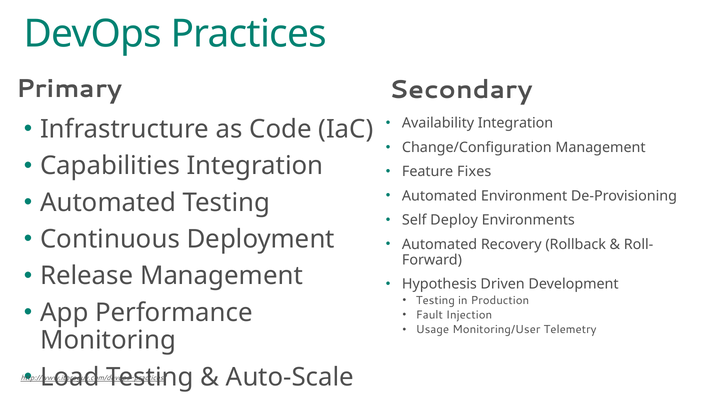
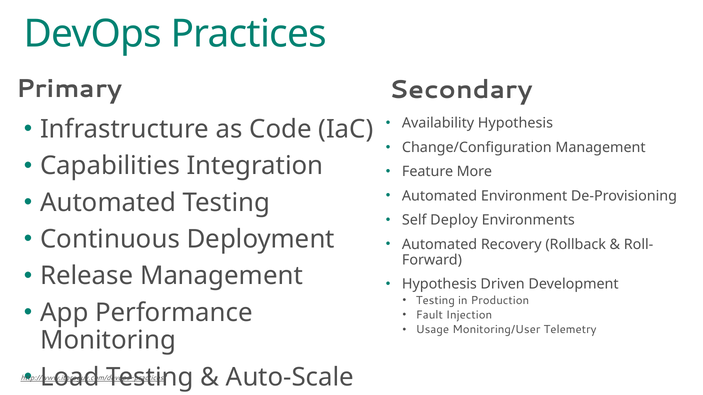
Availability Integration: Integration -> Hypothesis (515, 123)
Fixes: Fixes -> More (474, 172)
